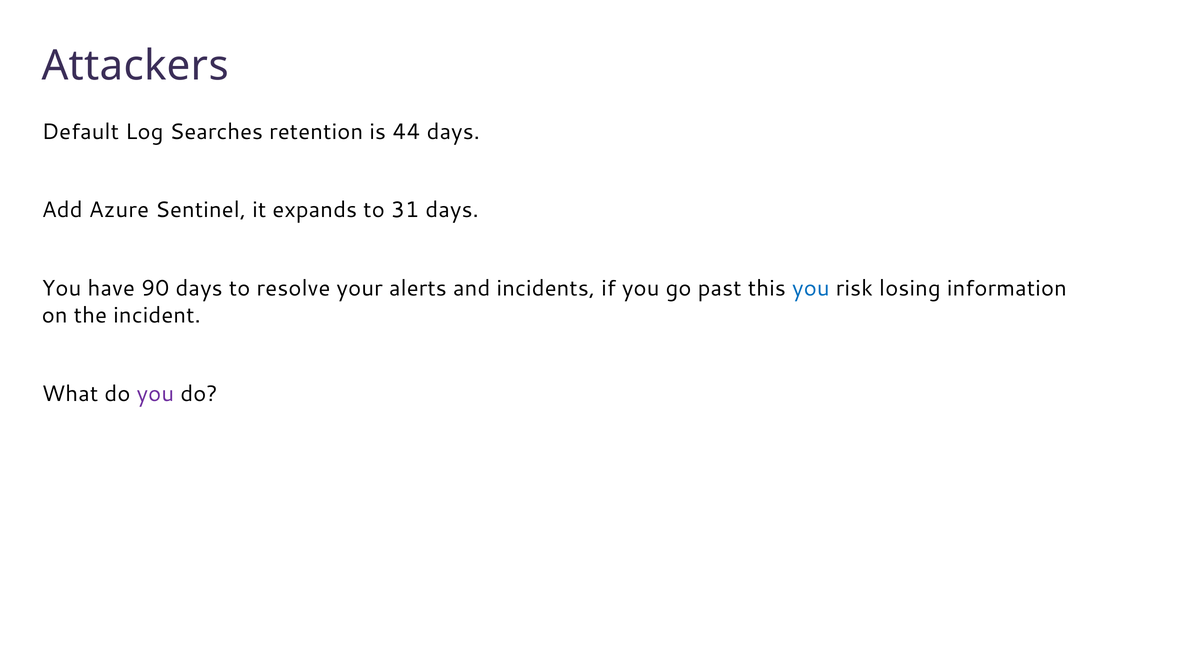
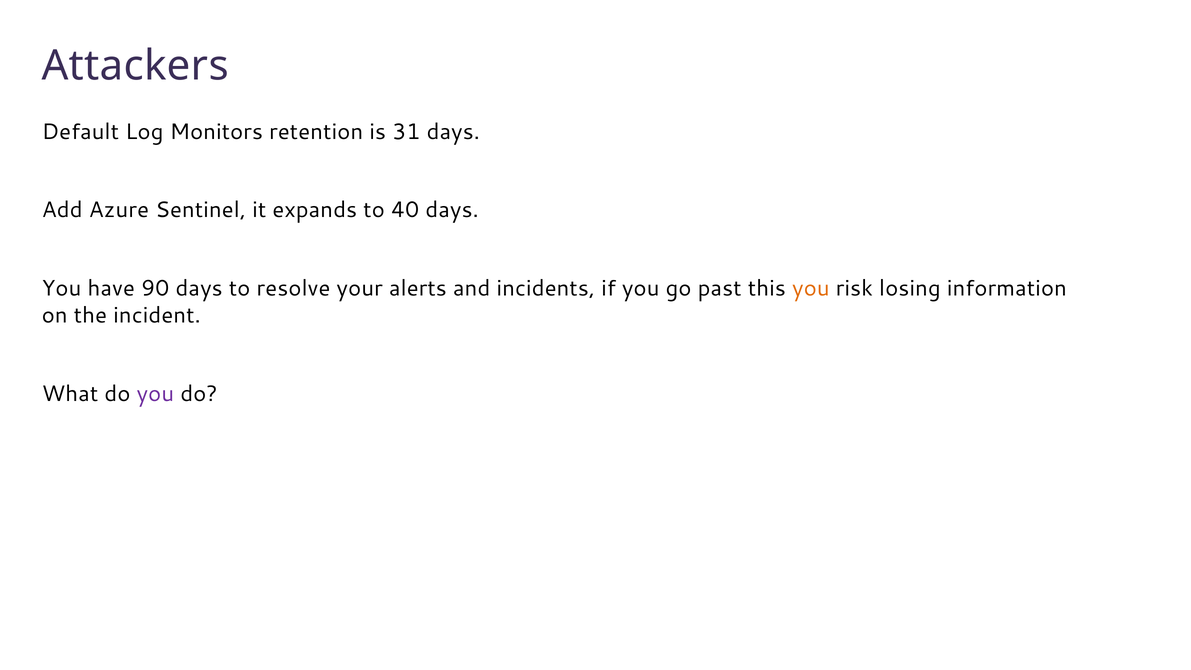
Searches: Searches -> Monitors (216, 132)
44: 44 -> 31 (406, 132)
31: 31 -> 40 (405, 210)
you colour: blue -> orange (811, 289)
